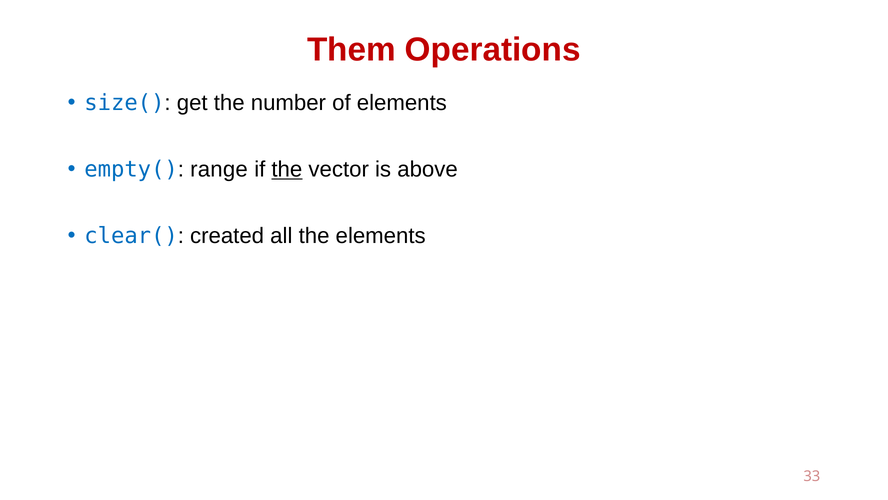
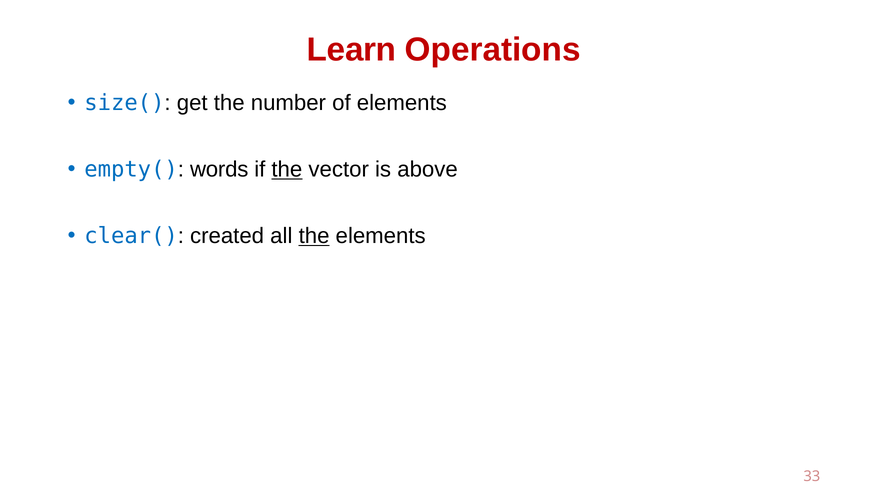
Them: Them -> Learn (352, 50)
range: range -> words (219, 169)
the underline: none -> present (314, 236)
